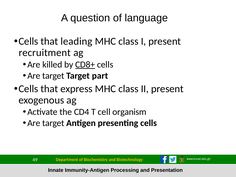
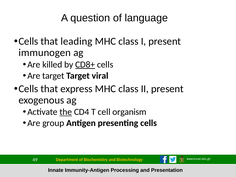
recruitment: recruitment -> immunogen (45, 53)
part: part -> viral (100, 76)
the underline: none -> present (66, 112)
target: target -> group (53, 123)
